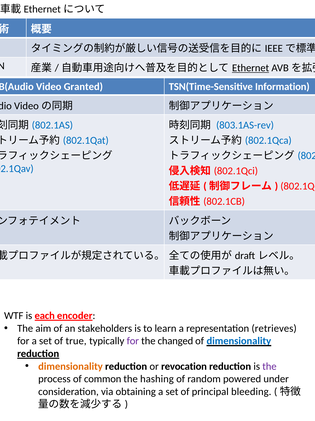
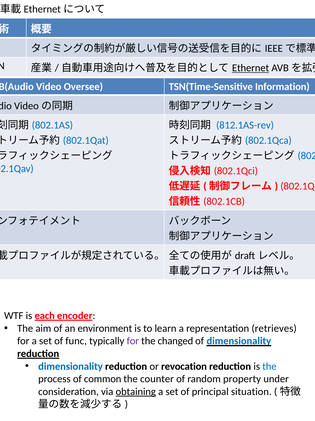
Granted: Granted -> Oversee (83, 86)
803.1AS-rev: 803.1AS-rev -> 812.1AS-rev (245, 125)
stakeholders: stakeholders -> environment (105, 328)
true: true -> func (76, 340)
dimensionality colour: orange -> blue (71, 365)
the colour: purple -> blue (269, 365)
hashing: hashing -> counter (157, 378)
powered: powered -> property (242, 378)
obtaining underline: none -> present (136, 391)
bleeding: bleeding -> situation (251, 391)
